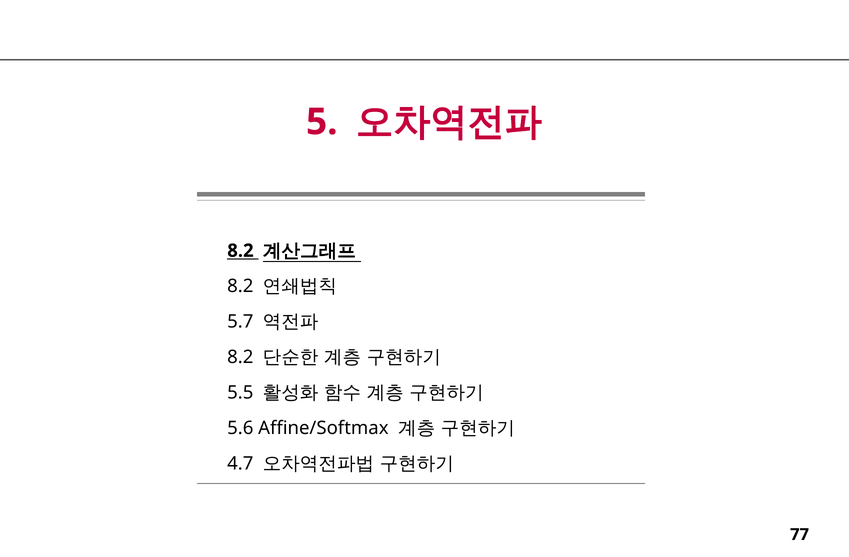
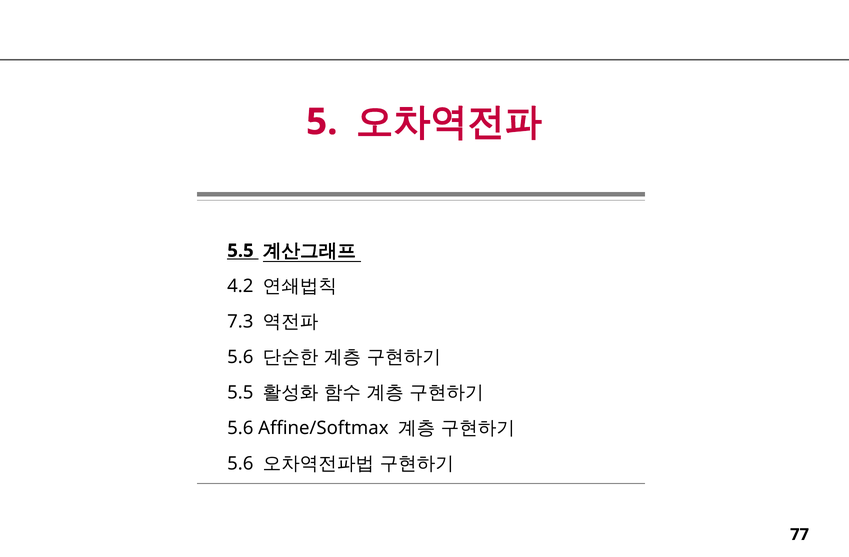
8.2: 8.2 -> 5.5 (240, 251)
8.2: 8.2 -> 4.2 (240, 287)
5.7: 5.7 -> 7.3 (240, 322)
8.2: 8.2 -> 5.6 (240, 358)
4.7: 4.7 -> 5.6 (240, 464)
